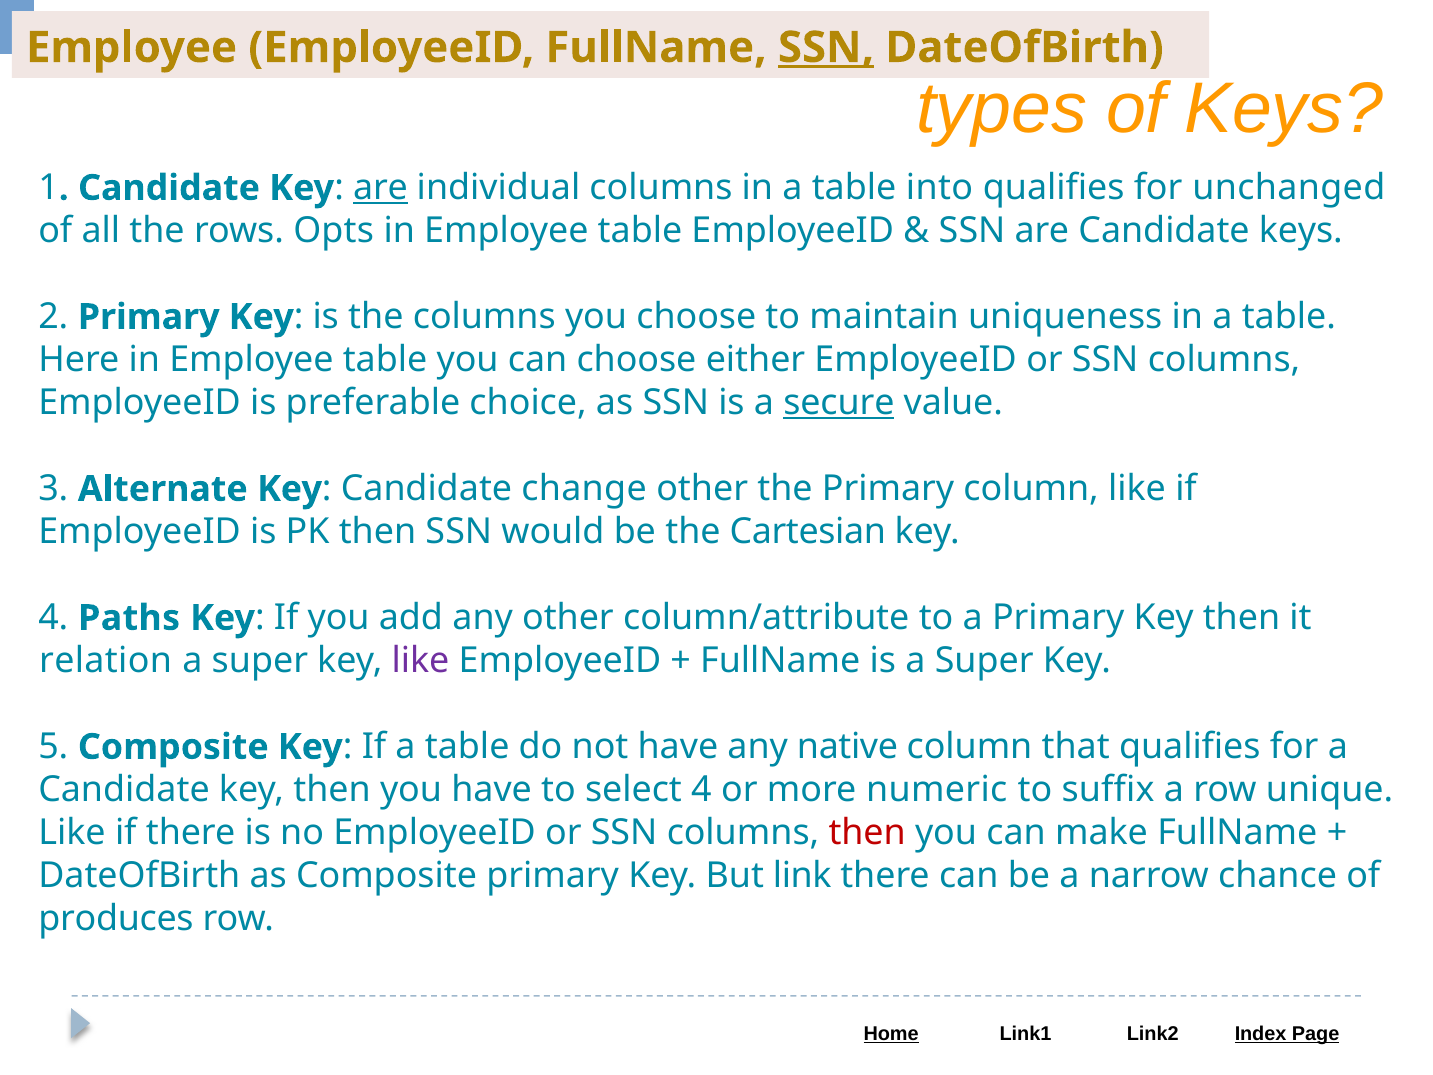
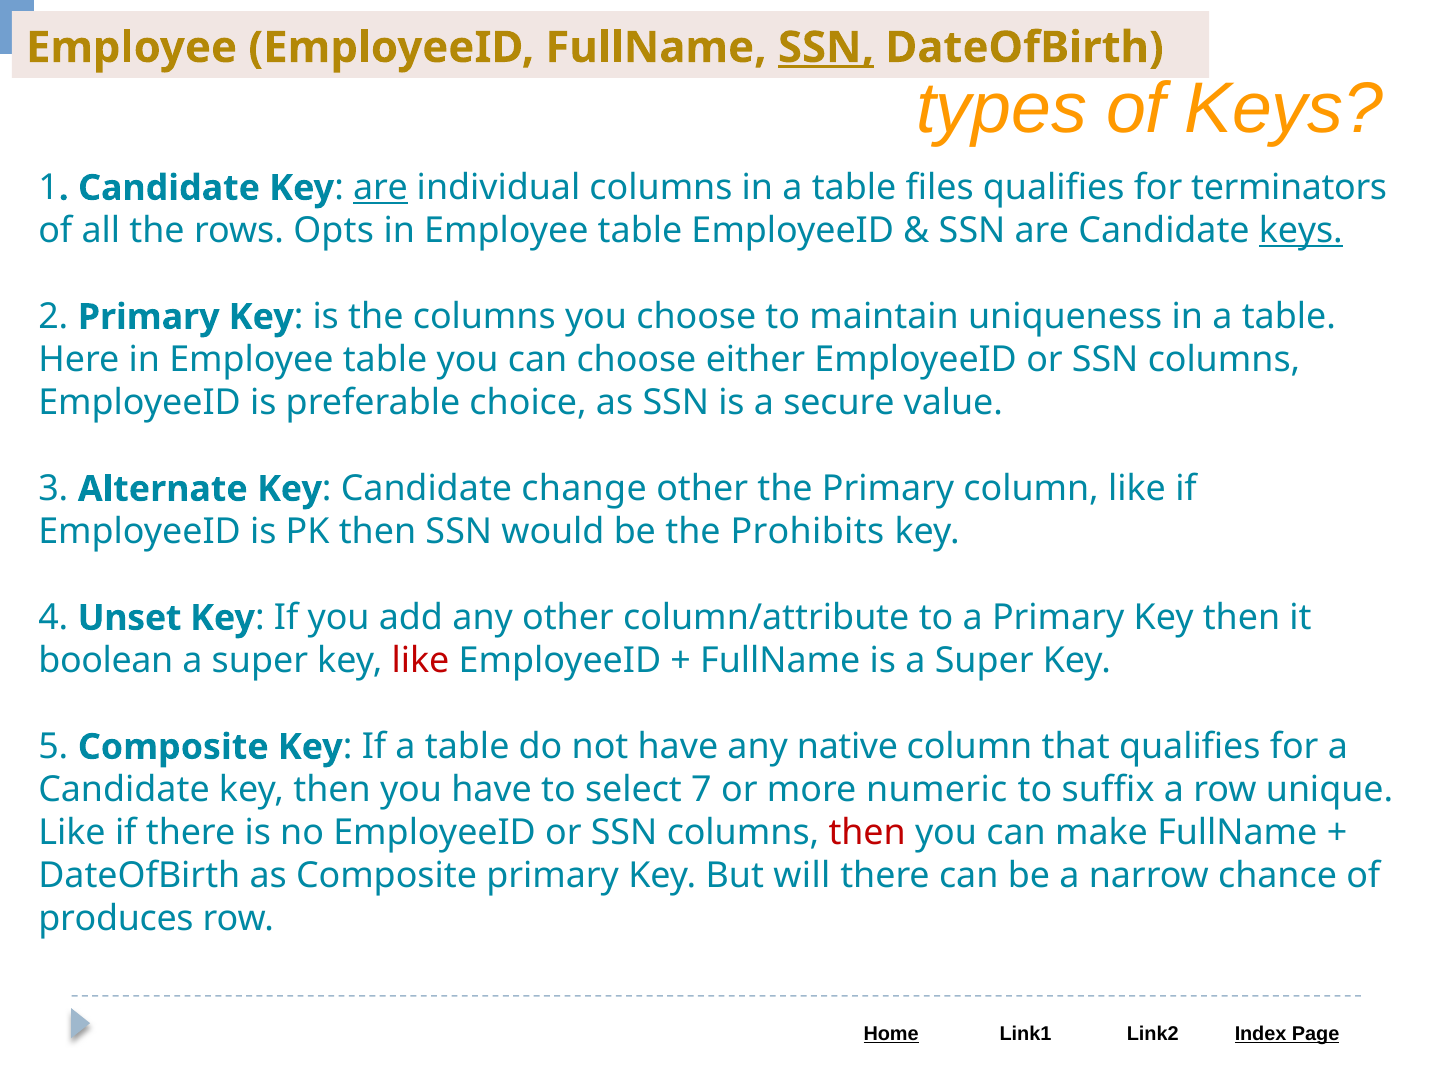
into: into -> files (940, 188)
unchanged: unchanged -> terminators (1289, 188)
keys underline: none -> present (1301, 231)
secure underline: present -> none (839, 403)
Cartesian: Cartesian -> Prohibits (807, 532)
Paths: Paths -> Unset (129, 618)
relation: relation -> boolean (106, 661)
like colour: purple -> red (420, 661)
select 4: 4 -> 7 (701, 790)
link: link -> will (802, 876)
